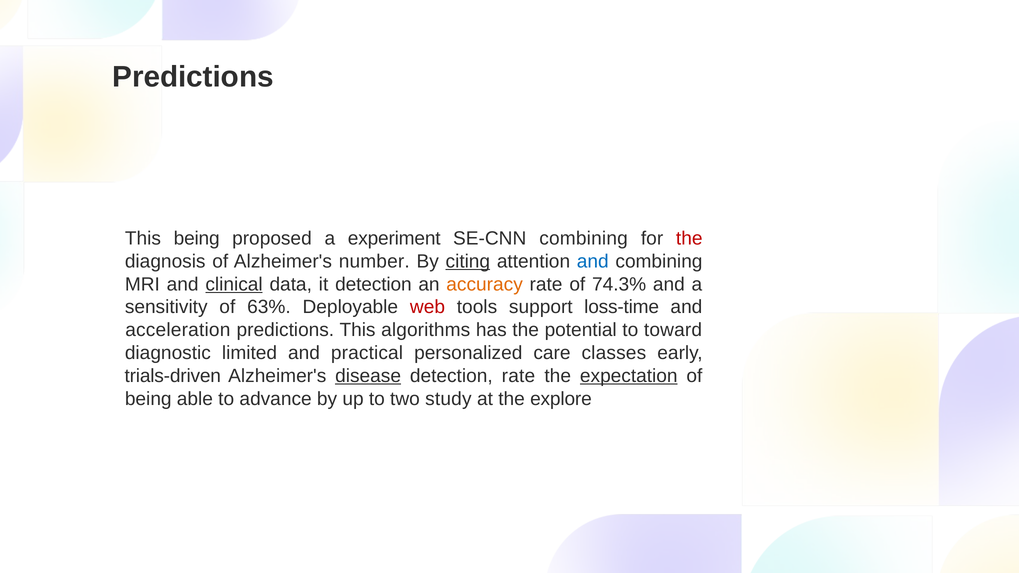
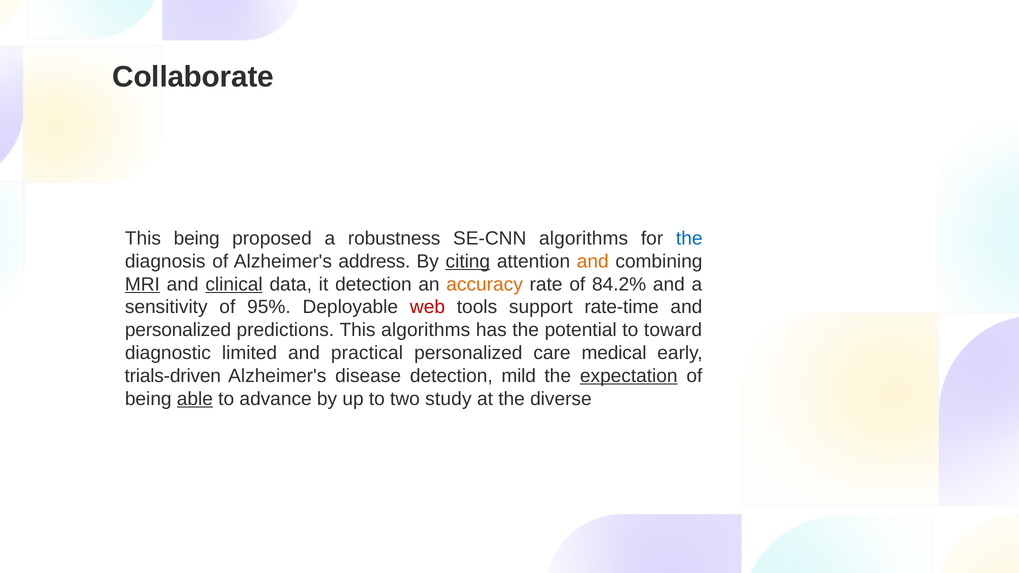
Predictions: Predictions -> Collaborate (193, 77)
experiment: experiment -> robustness (394, 238)
SE-CNN combining: combining -> algorithms (584, 238)
the colour: red -> blue (689, 238)
number: number -> address (374, 261)
and colour: blue -> orange (593, 261)
MRI underline: none -> present (142, 284)
74.3%: 74.3% -> 84.2% (619, 284)
63%: 63% -> 95% (269, 307)
loss-time: loss-time -> rate-time (622, 307)
acceleration: acceleration -> personalized (178, 330)
classes: classes -> medical (614, 353)
disease underline: present -> none (368, 376)
detection rate: rate -> mild (519, 376)
able underline: none -> present (195, 399)
explore: explore -> diverse (561, 399)
